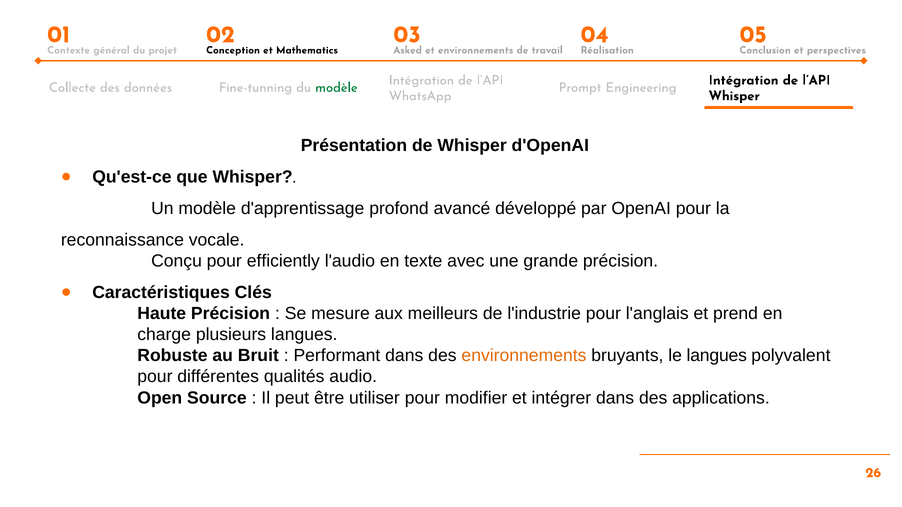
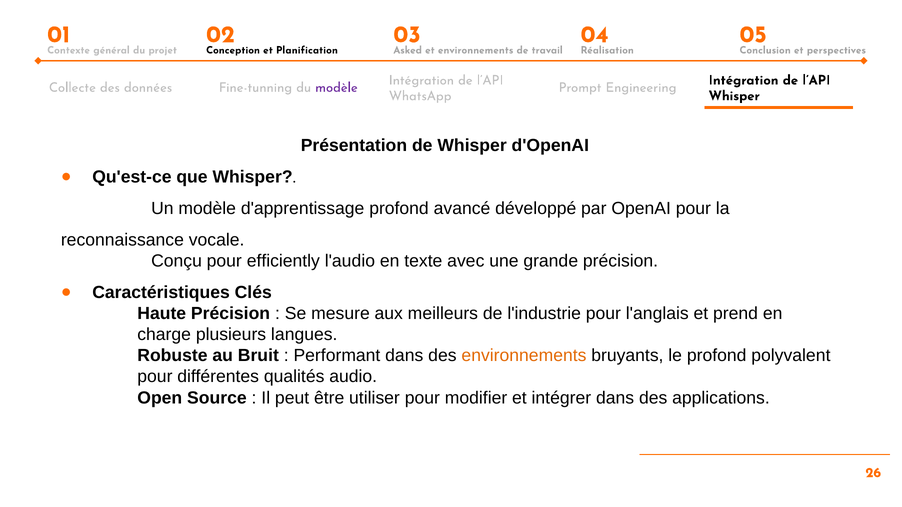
et Mathematics: Mathematics -> Planification (307, 50)
modèle colour: green -> purple (336, 87)
le langues: langues -> profond (717, 356)
